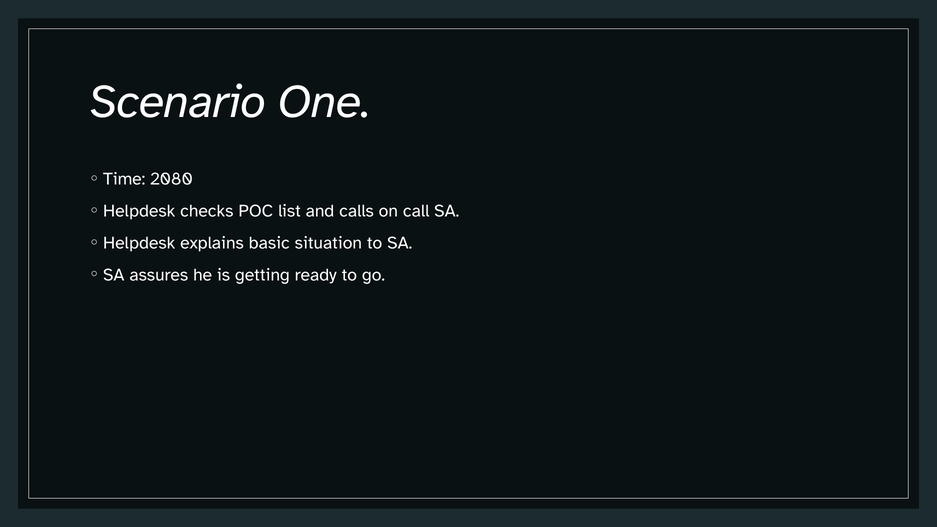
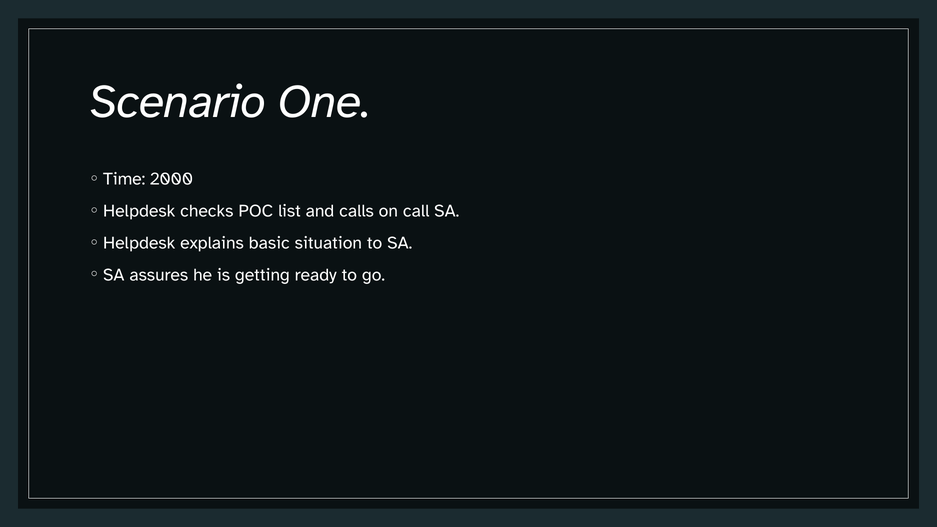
2080: 2080 -> 2000 (172, 179)
